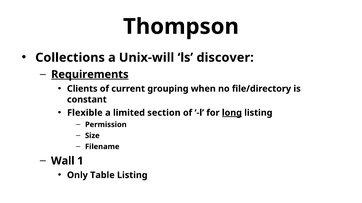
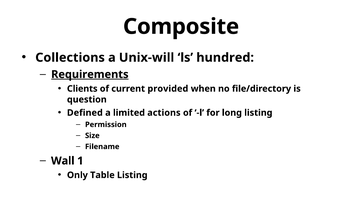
Thompson: Thompson -> Composite (181, 27)
discover: discover -> hundred (225, 58)
grouping: grouping -> provided (168, 89)
constant: constant -> question (87, 100)
Flexible: Flexible -> Defined (85, 113)
section: section -> actions (164, 113)
long underline: present -> none (232, 113)
